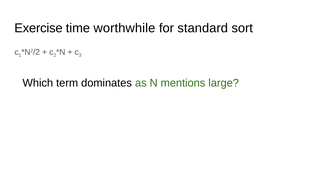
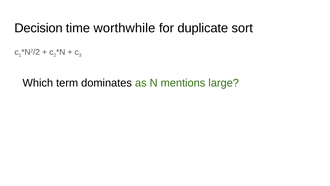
Exercise: Exercise -> Decision (38, 28)
standard: standard -> duplicate (203, 28)
